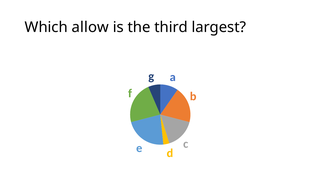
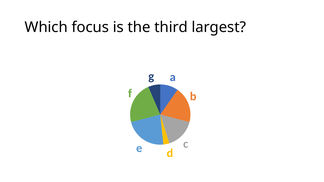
allow: allow -> focus (90, 27)
